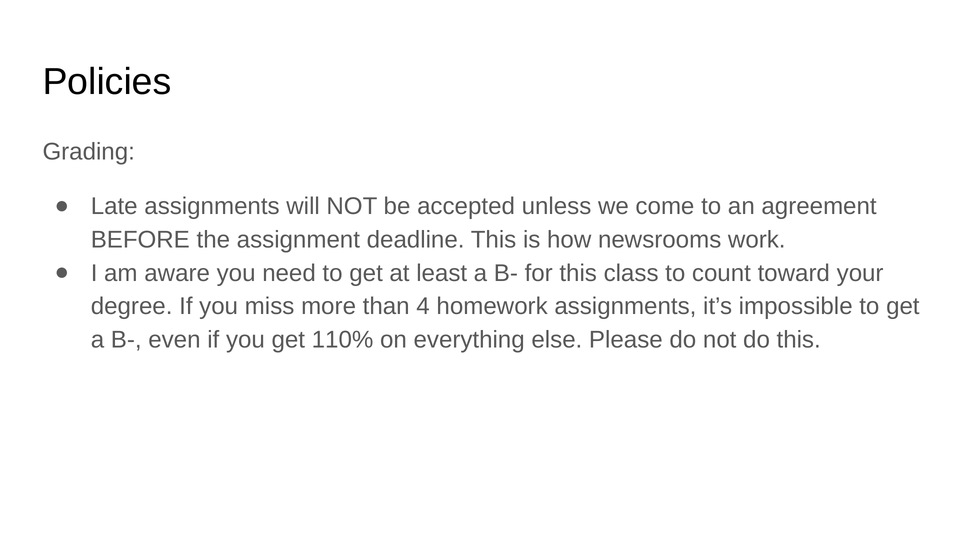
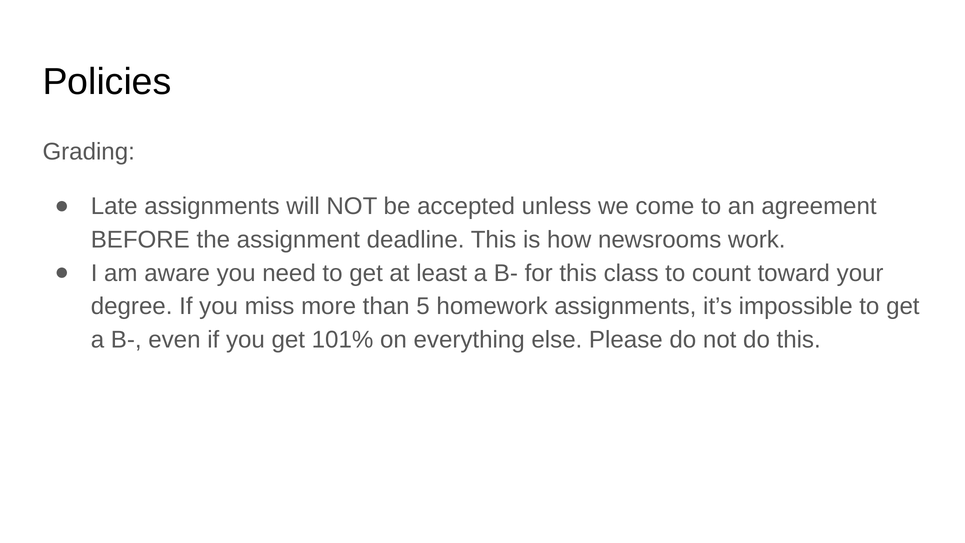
4: 4 -> 5 (423, 306)
110%: 110% -> 101% (343, 340)
